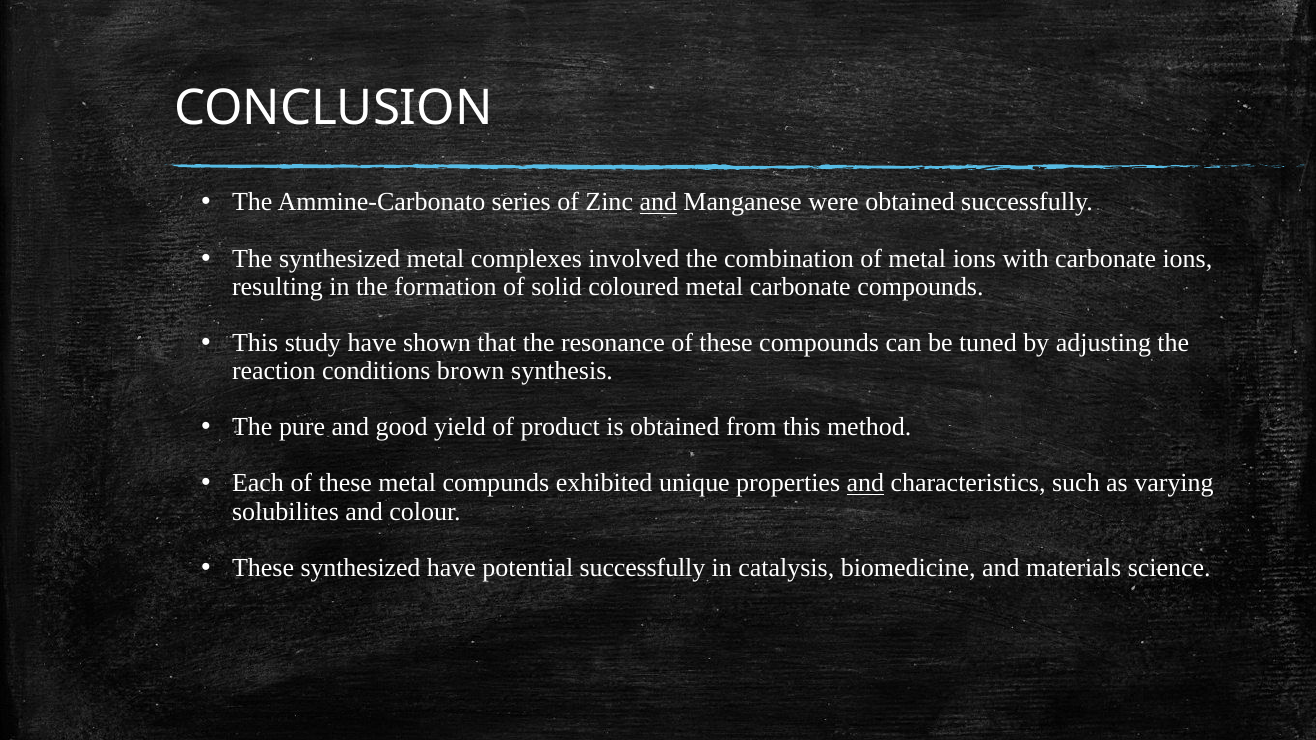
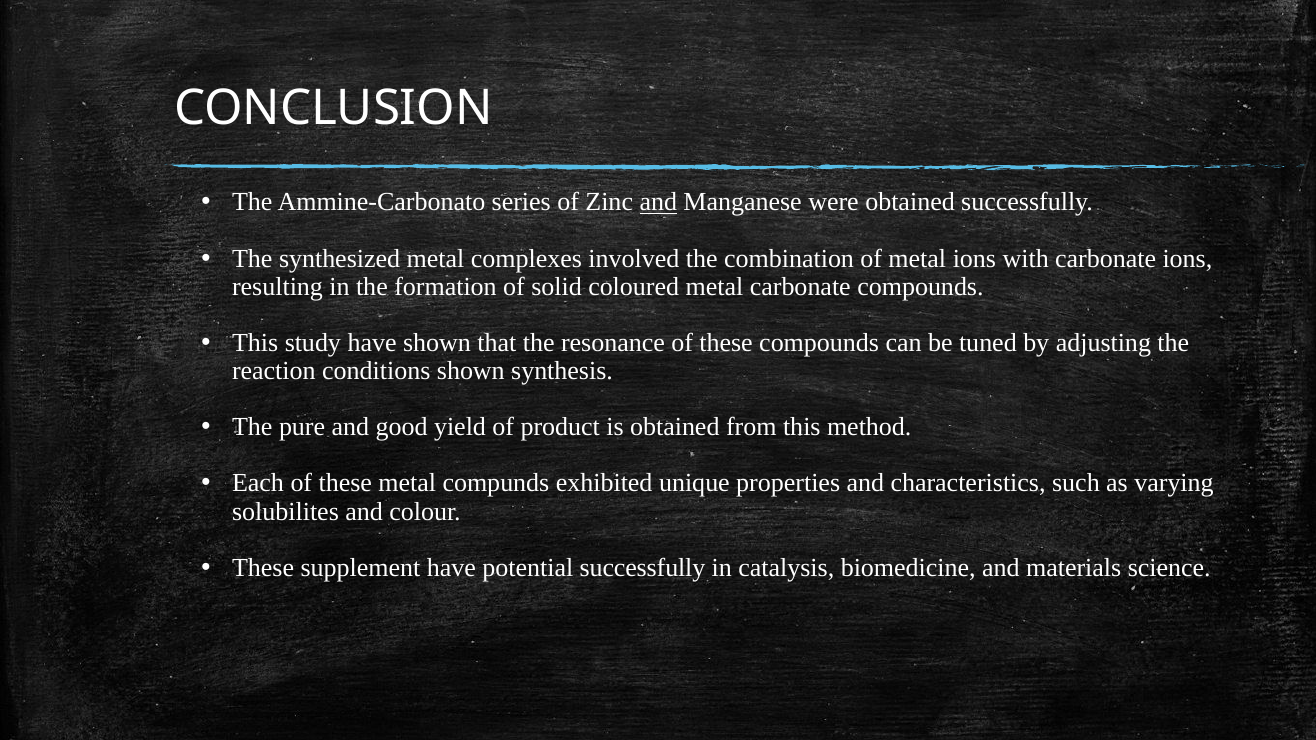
conditions brown: brown -> shown (471, 371)
and underline: present -> none (865, 484)
These synthesized: synthesized -> supplement (360, 568)
